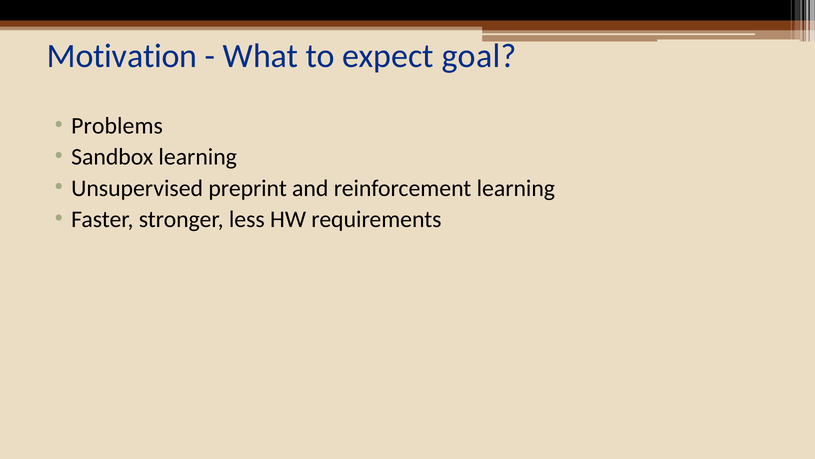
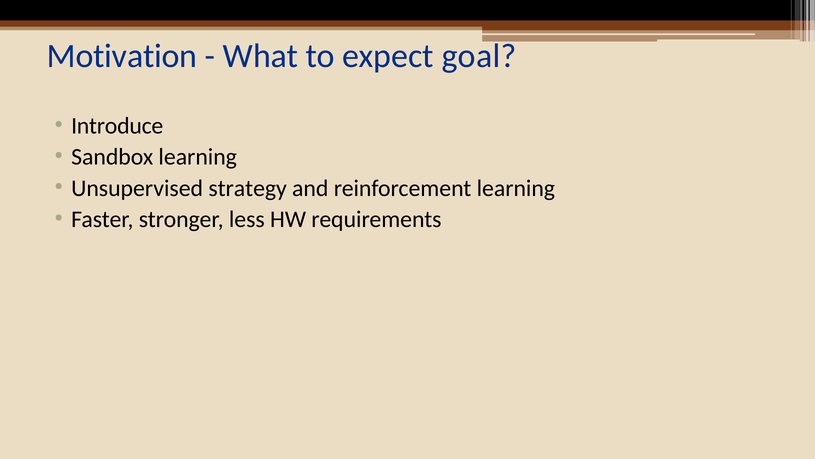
Problems: Problems -> Introduce (117, 126)
preprint: preprint -> strategy (248, 188)
